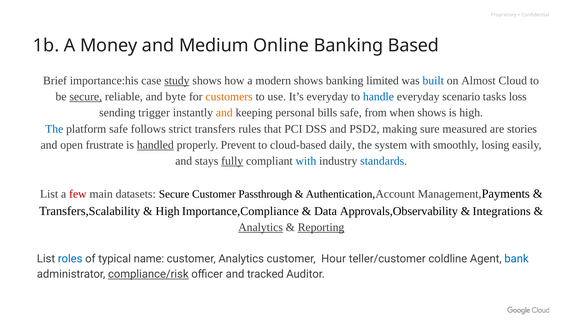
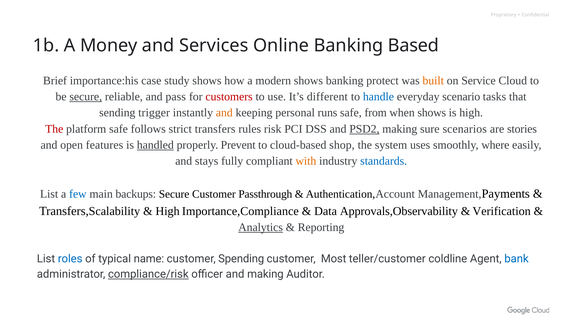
Medium: Medium -> Services (214, 46)
study underline: present -> none (177, 81)
limited: limited -> protect (382, 81)
built colour: blue -> orange (433, 81)
Almost: Almost -> Service (479, 81)
byte: byte -> pass (176, 97)
customers colour: orange -> red (229, 97)
It’s everyday: everyday -> different (327, 97)
loss: loss -> that (518, 97)
bills: bills -> runs (327, 113)
The colour: blue -> red (54, 129)
that: that -> risk (273, 129)
PSD2 underline: none -> present (364, 129)
measured: measured -> scenarios (465, 129)
frustrate: frustrate -> features (105, 145)
daily: daily -> shop (342, 145)
system with: with -> uses (420, 145)
losing: losing -> where (495, 145)
fully underline: present -> none (232, 161)
with colour: blue -> orange (306, 161)
few colour: red -> blue (78, 194)
datasets: datasets -> backups (136, 194)
Integrations: Integrations -> Verification (502, 211)
Reporting underline: present -> none (321, 228)
customer Analytics: Analytics -> Spending (241, 259)
Hour: Hour -> Most (334, 259)
and tracked: tracked -> making (265, 274)
